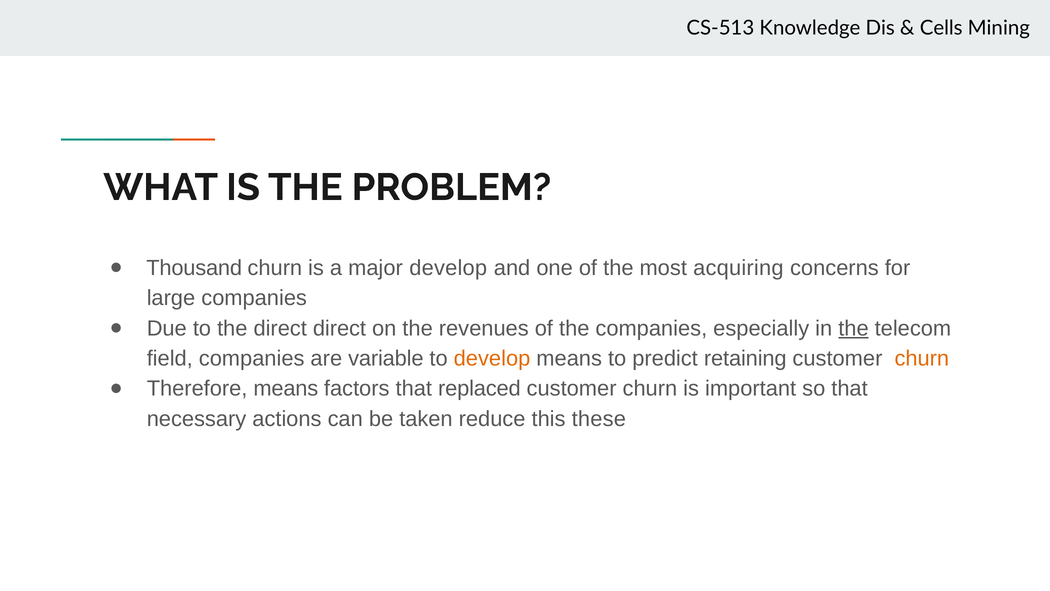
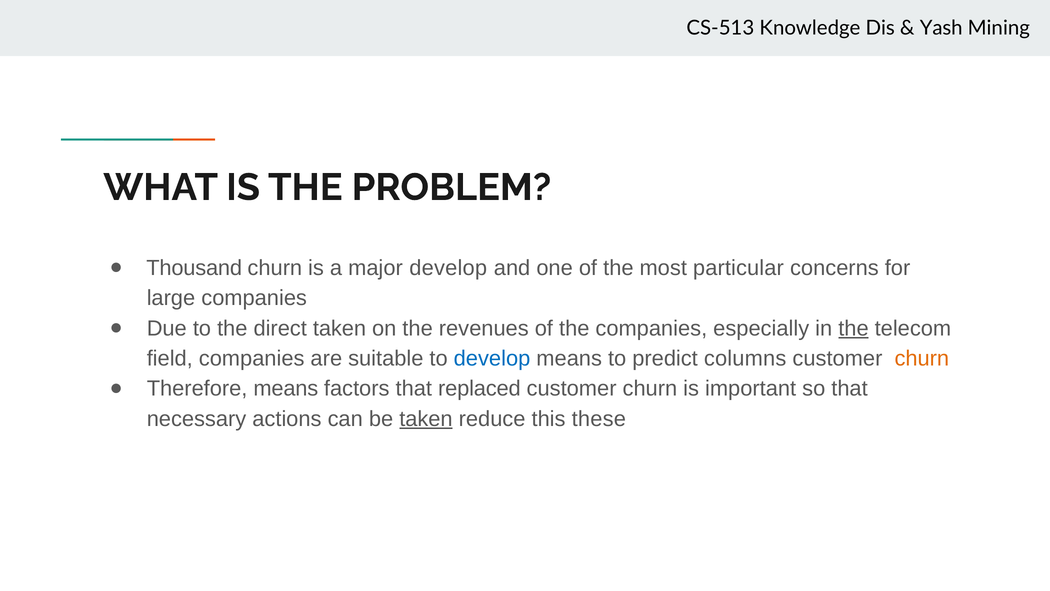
Cells: Cells -> Yash (941, 28)
acquiring: acquiring -> particular (738, 268)
direct direct: direct -> taken (339, 328)
variable: variable -> suitable (386, 358)
develop colour: orange -> blue (492, 358)
retaining: retaining -> columns (745, 358)
taken underline: none -> present (426, 419)
